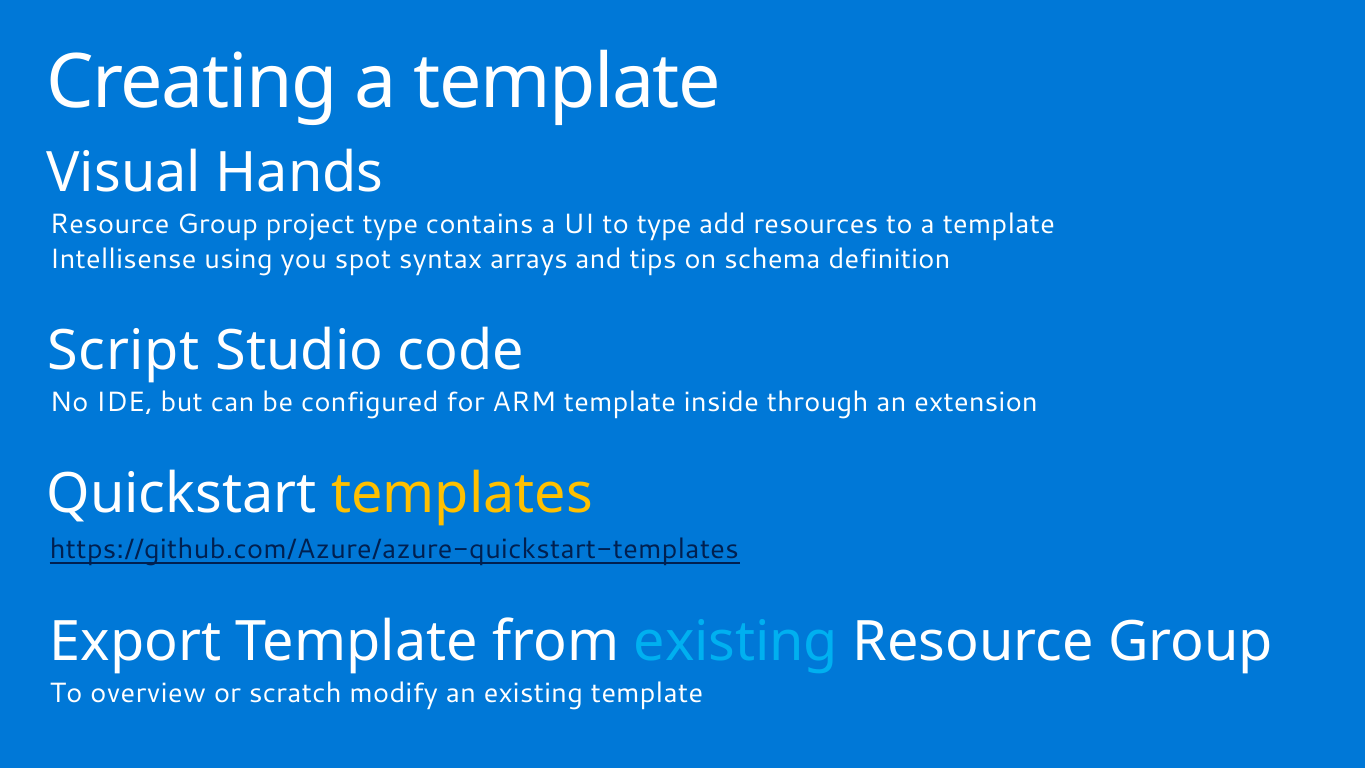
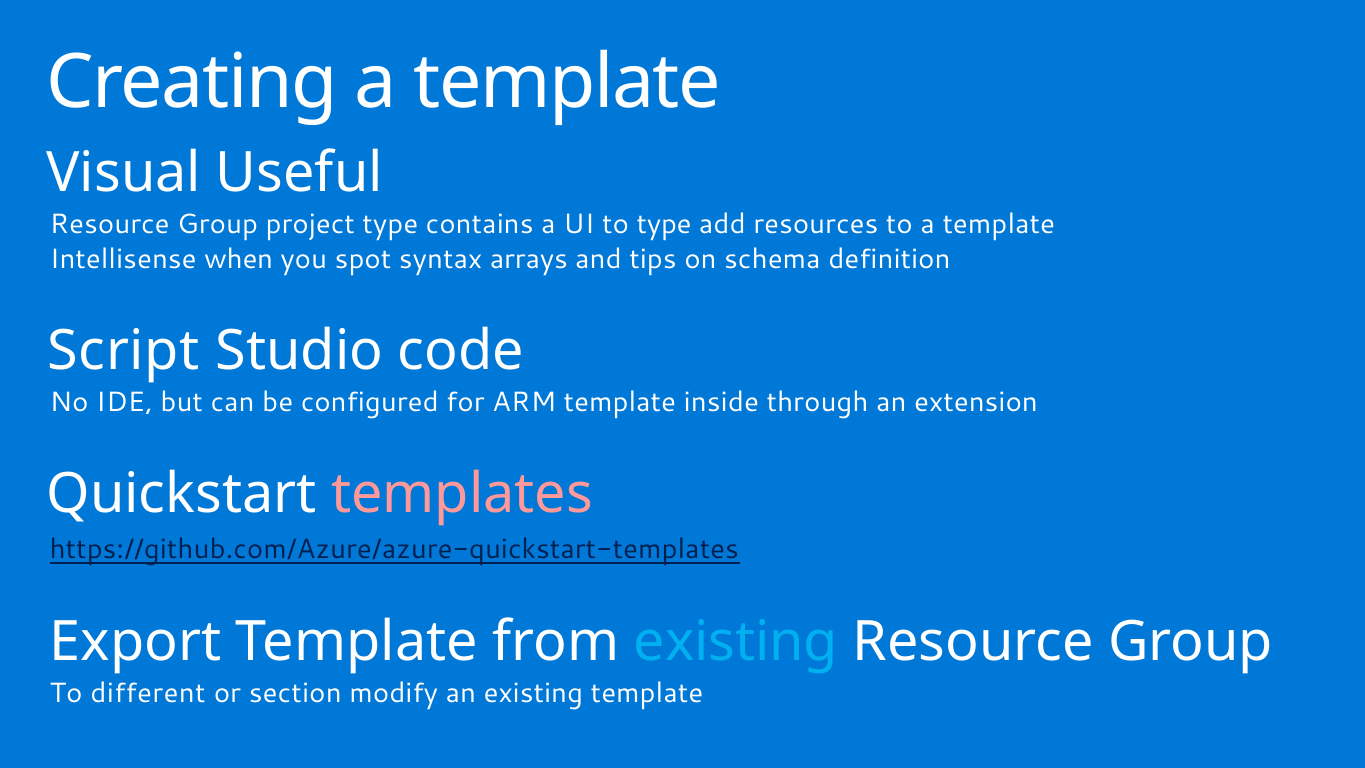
Hands: Hands -> Useful (299, 173)
using: using -> when (239, 260)
templates colour: yellow -> pink (462, 494)
overview: overview -> different (148, 693)
scratch: scratch -> section (295, 693)
